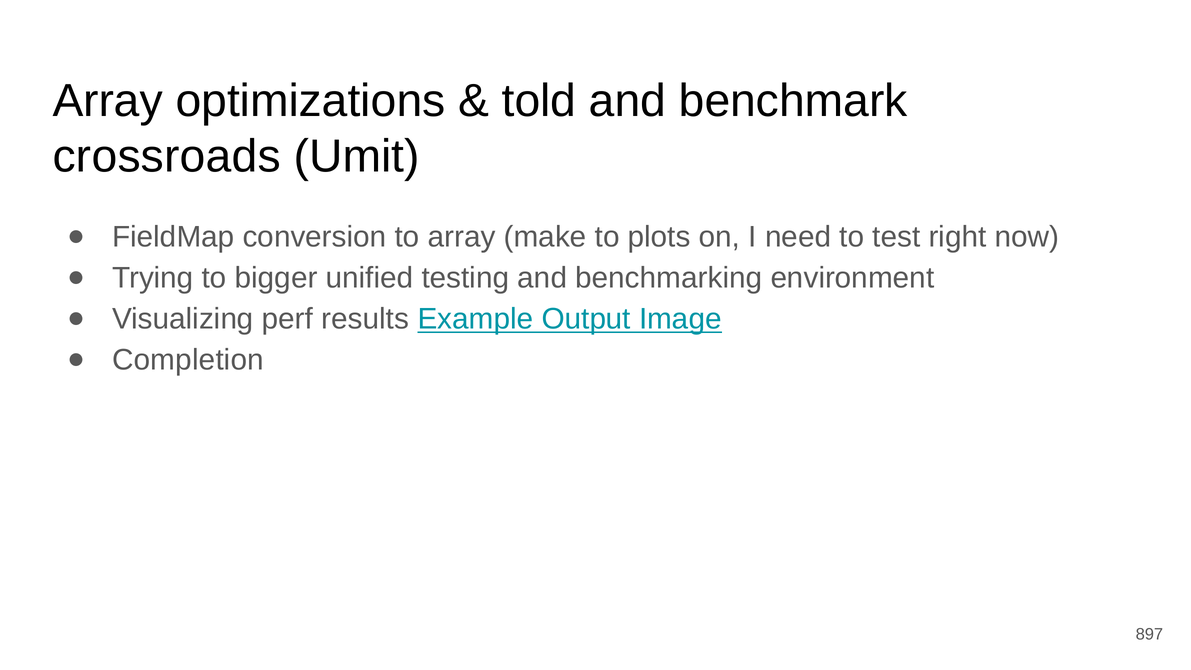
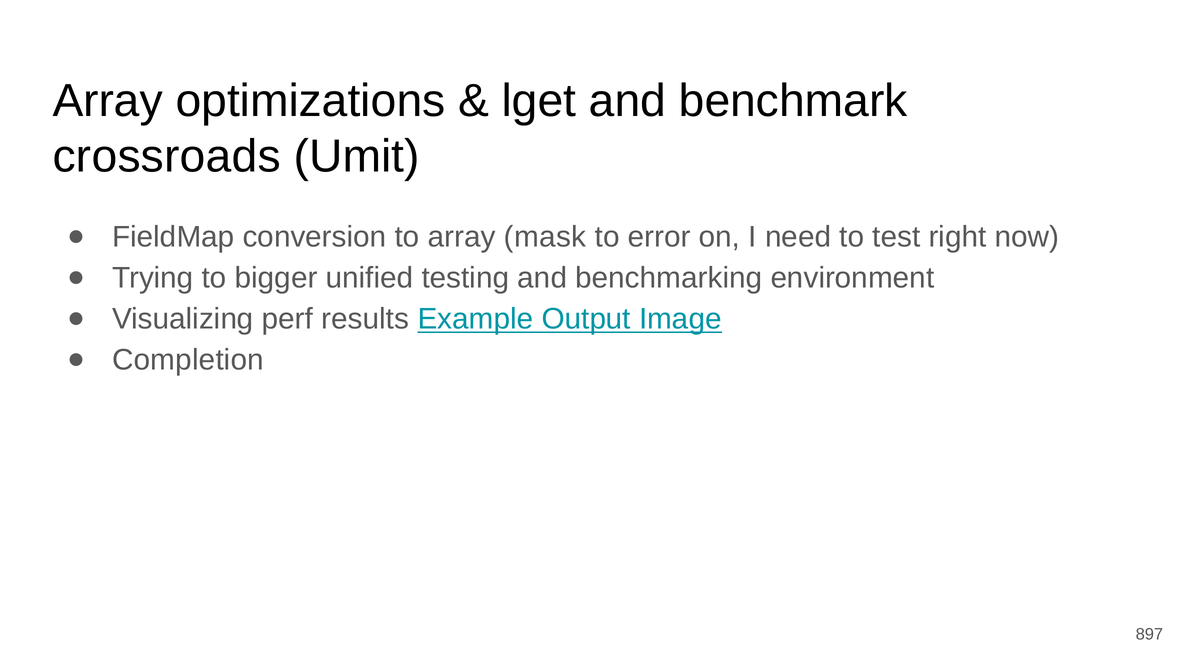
told: told -> lget (539, 101)
make: make -> mask (545, 237)
plots: plots -> error (659, 237)
